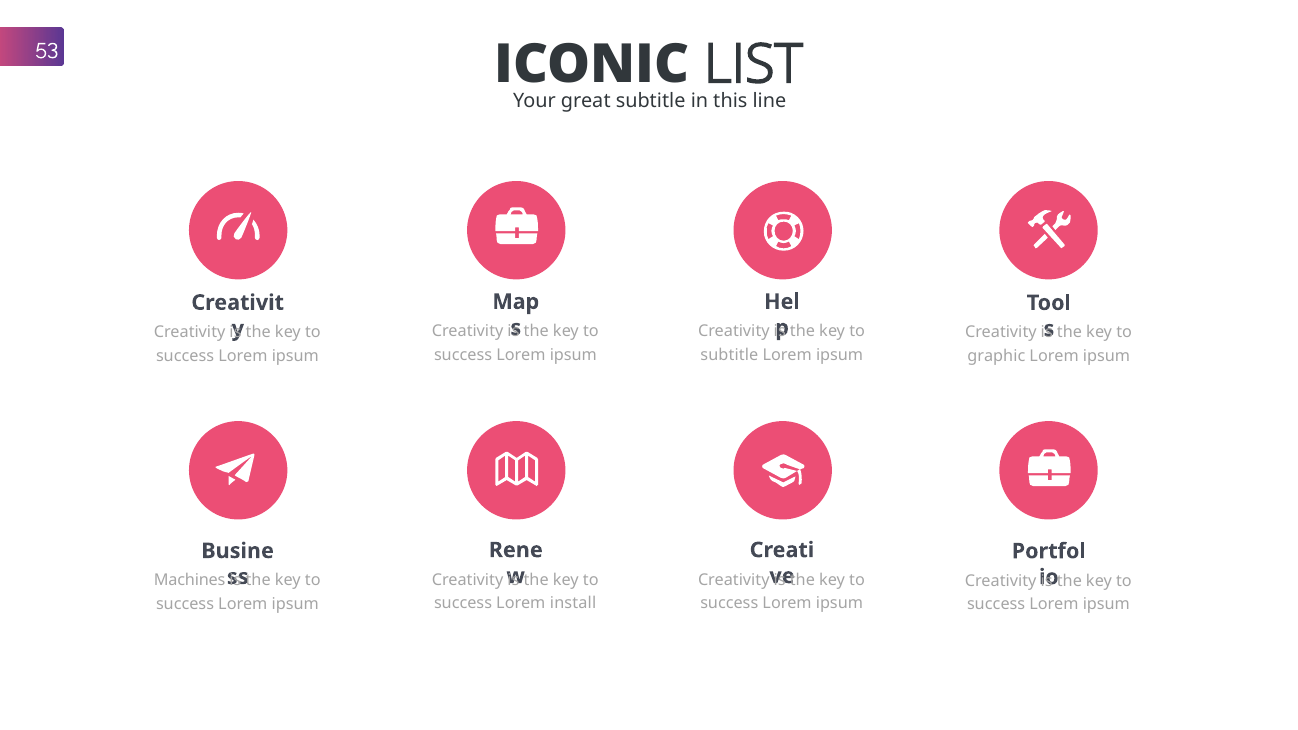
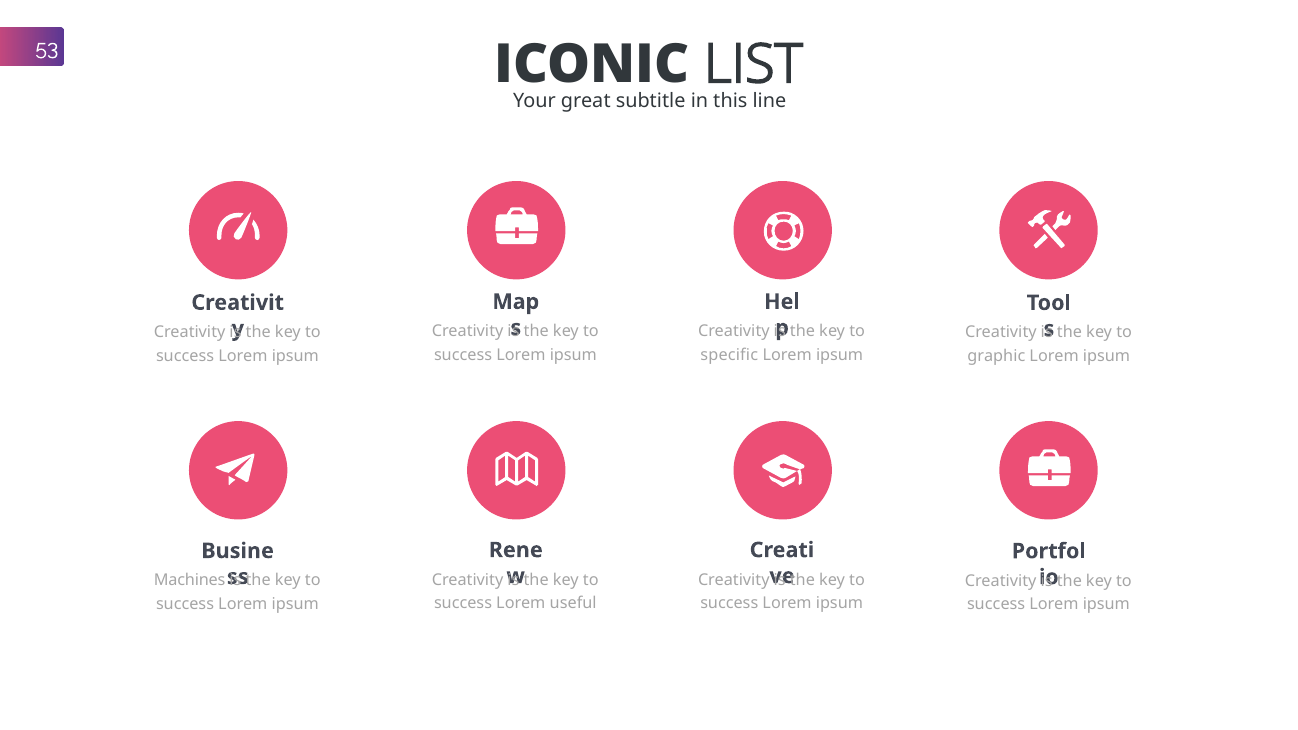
subtitle: subtitle -> specific (729, 355)
install: install -> useful (573, 603)
